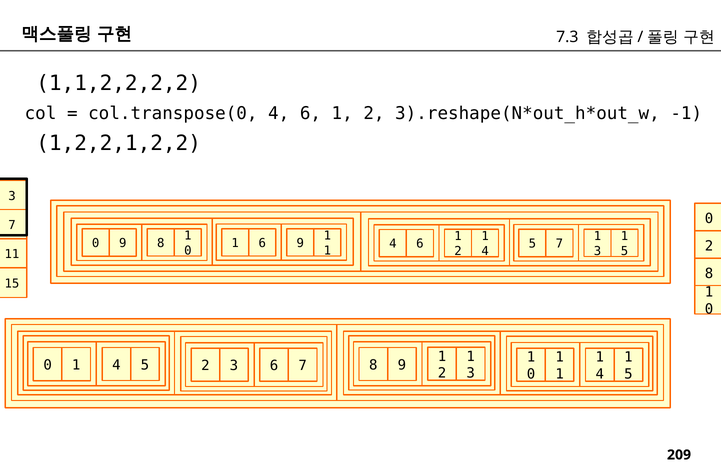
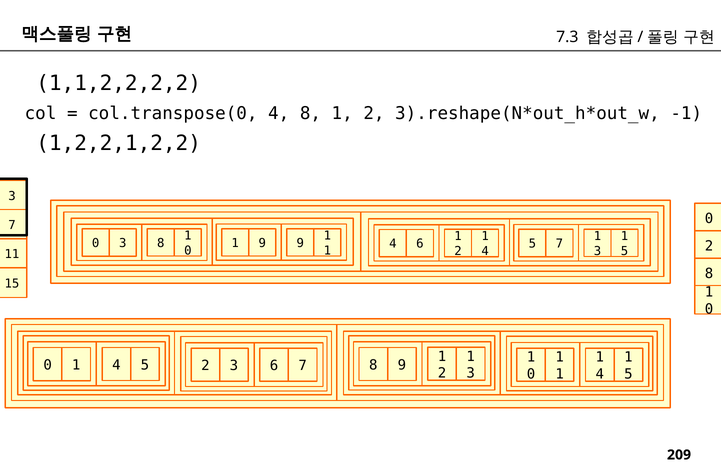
col.transpose(0 4 6: 6 -> 8 (310, 113)
1 6: 6 -> 9 (262, 243)
0 9: 9 -> 3 (123, 243)
